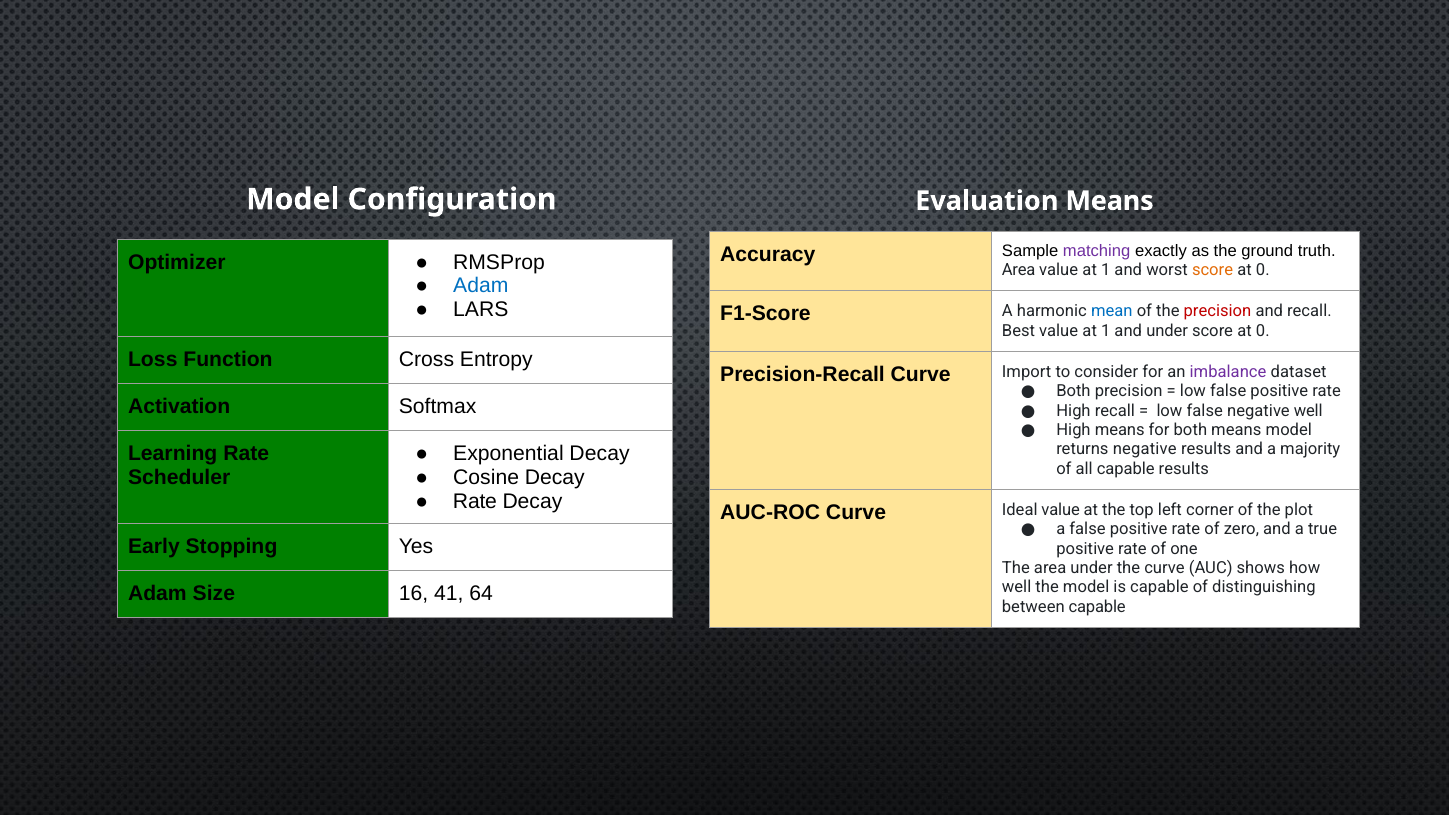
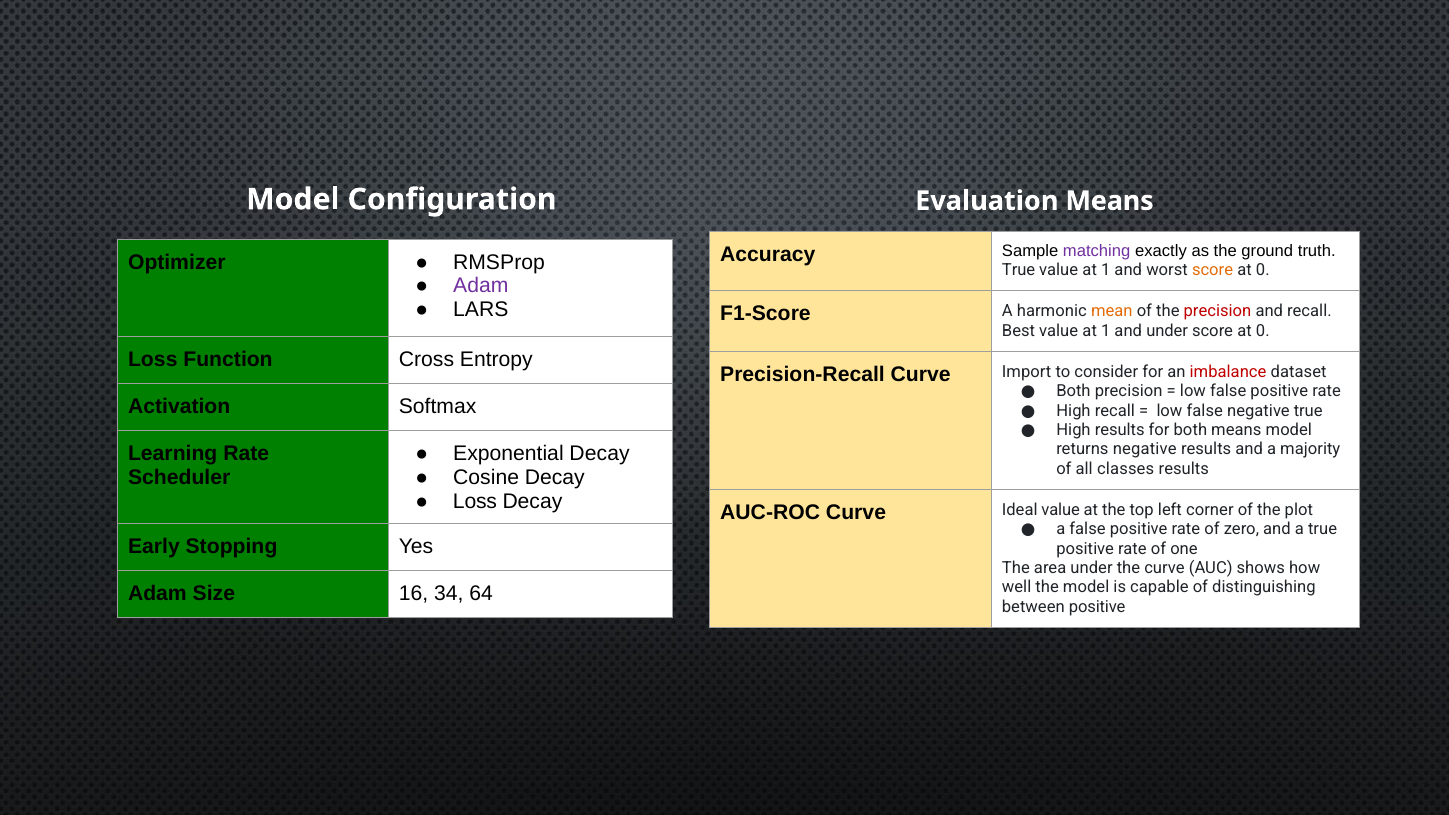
Area: Area -> True (1019, 270)
Adam colour: blue -> purple (481, 286)
mean colour: blue -> orange (1112, 311)
imbalance colour: purple -> red (1228, 372)
negative well: well -> true (1308, 411)
High means: means -> results (1120, 430)
all capable: capable -> classes (1126, 469)
Rate: Rate -> Loss (475, 502)
41: 41 -> 34 (449, 594)
between capable: capable -> positive (1097, 607)
